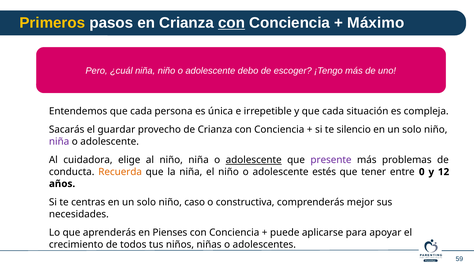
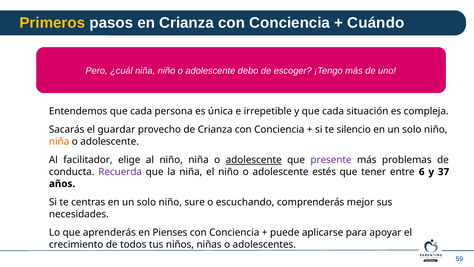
con underline: present -> none (232, 23)
Máximo: Máximo -> Cuándo (376, 23)
niña colour: purple -> orange (59, 141)
cuidadora: cuidadora -> facilitador (88, 160)
Recuerda colour: orange -> purple (120, 172)
0: 0 -> 6 (422, 172)
12: 12 -> 37 (444, 172)
caso: caso -> sure (195, 202)
constructiva: constructiva -> escuchando (245, 202)
